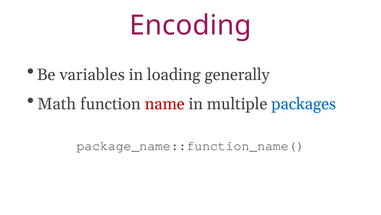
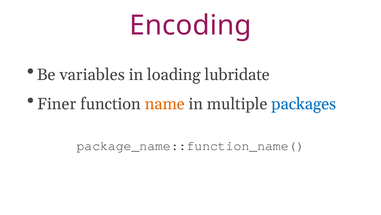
generally: generally -> lubridate (237, 74)
Math: Math -> Finer (57, 104)
name colour: red -> orange (165, 104)
